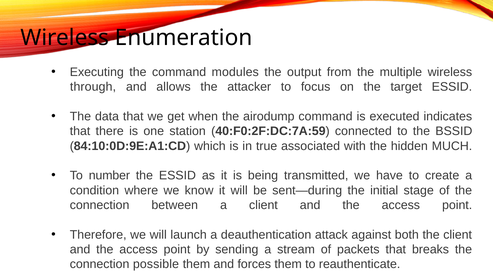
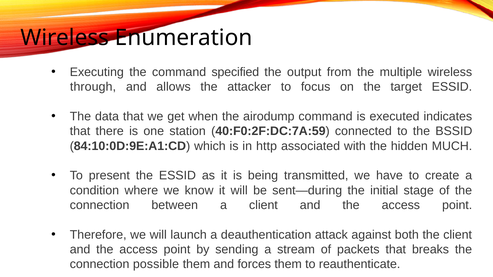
modules: modules -> specified (235, 72)
true: true -> http (267, 146)
number: number -> present (109, 176)
